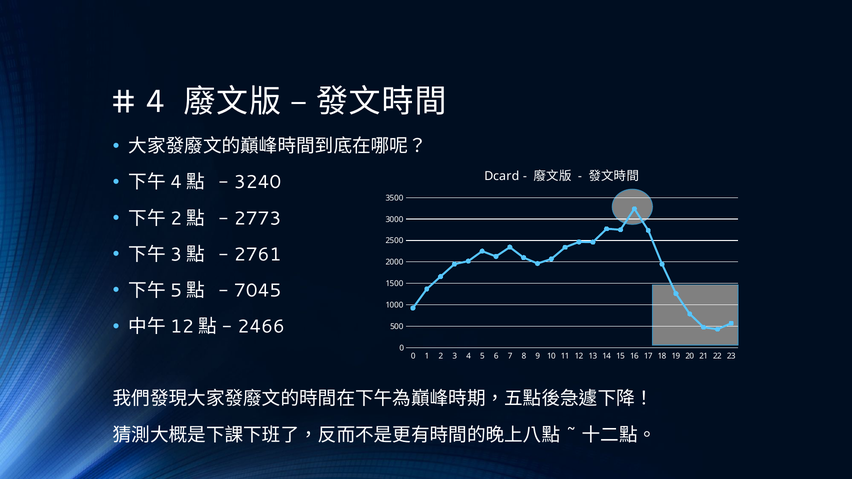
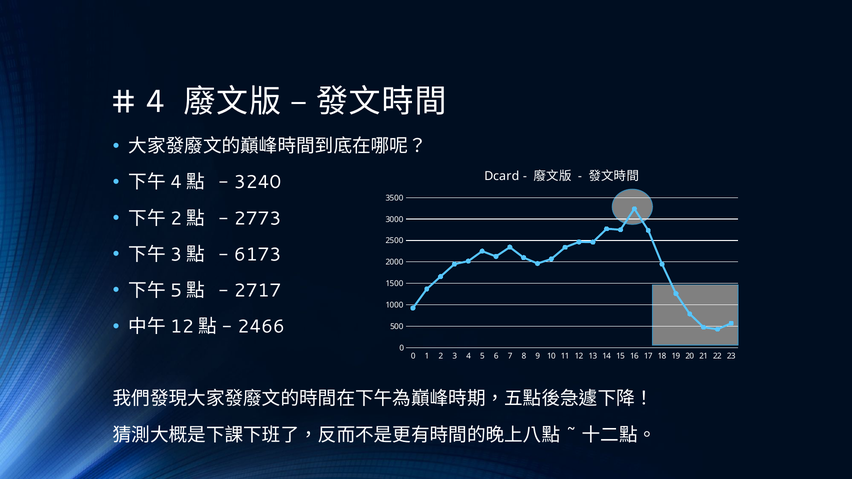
2761: 2761 -> 6173 (258, 255)
7045: 7045 -> 2717 (258, 291)
